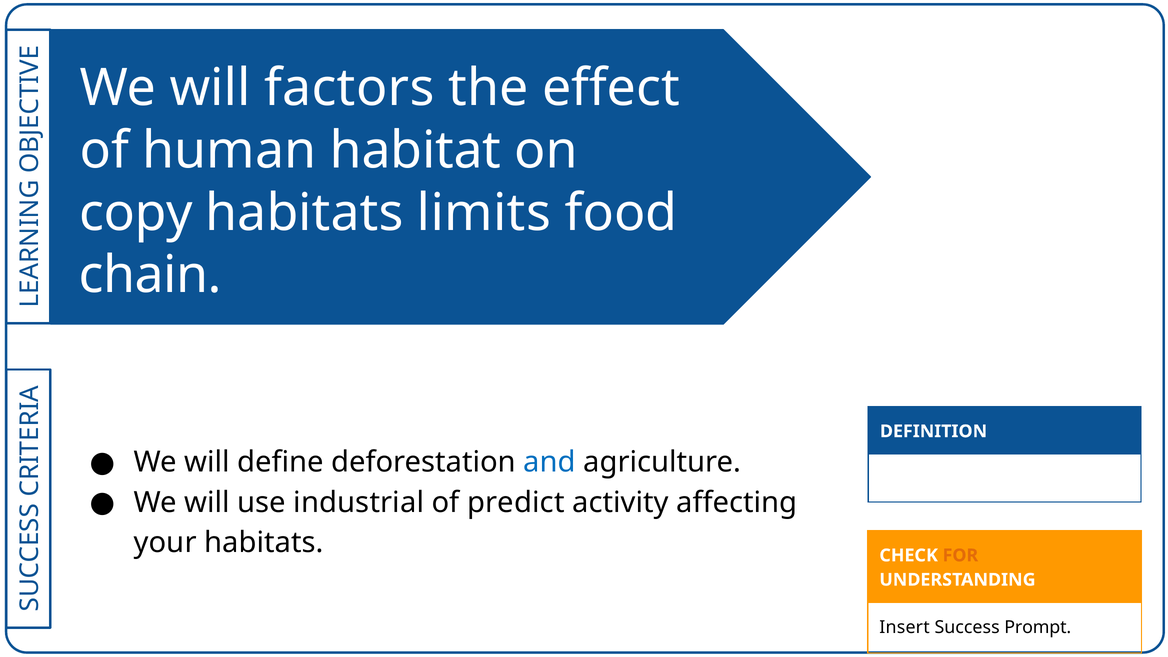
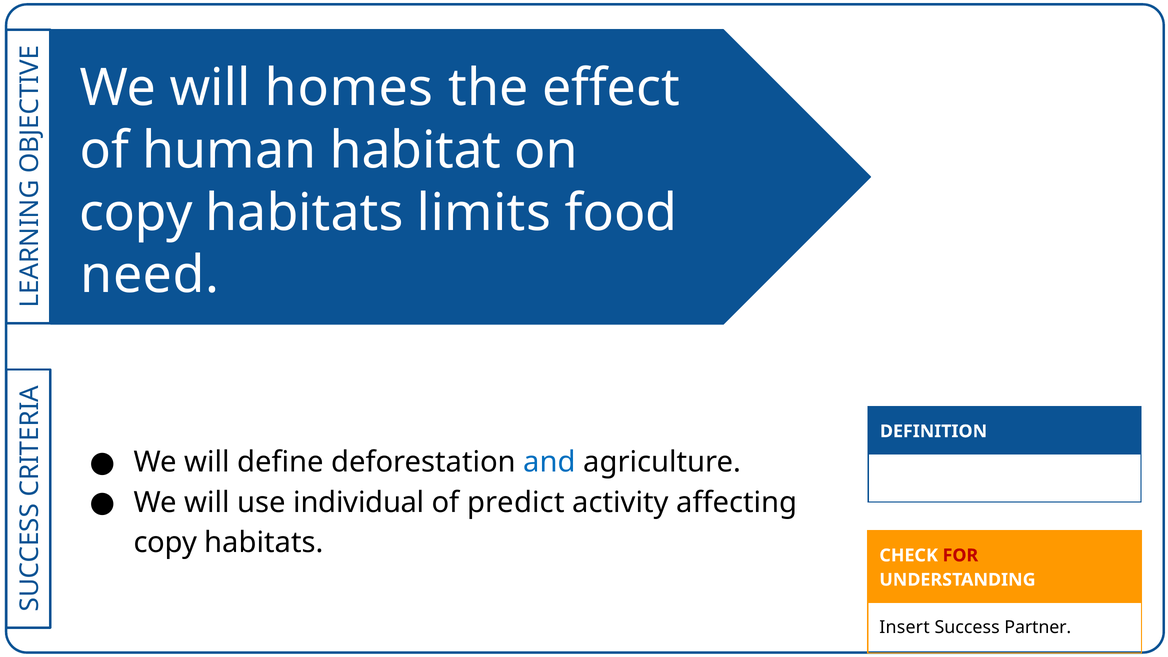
factors: factors -> homes (349, 88)
chain: chain -> need (150, 275)
industrial: industrial -> individual (359, 503)
your: your -> copy (165, 543)
FOR colour: orange -> red (960, 555)
Prompt: Prompt -> Partner (1038, 627)
